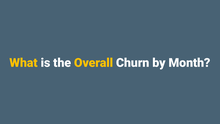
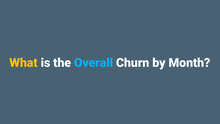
Overall colour: yellow -> light blue (94, 63)
